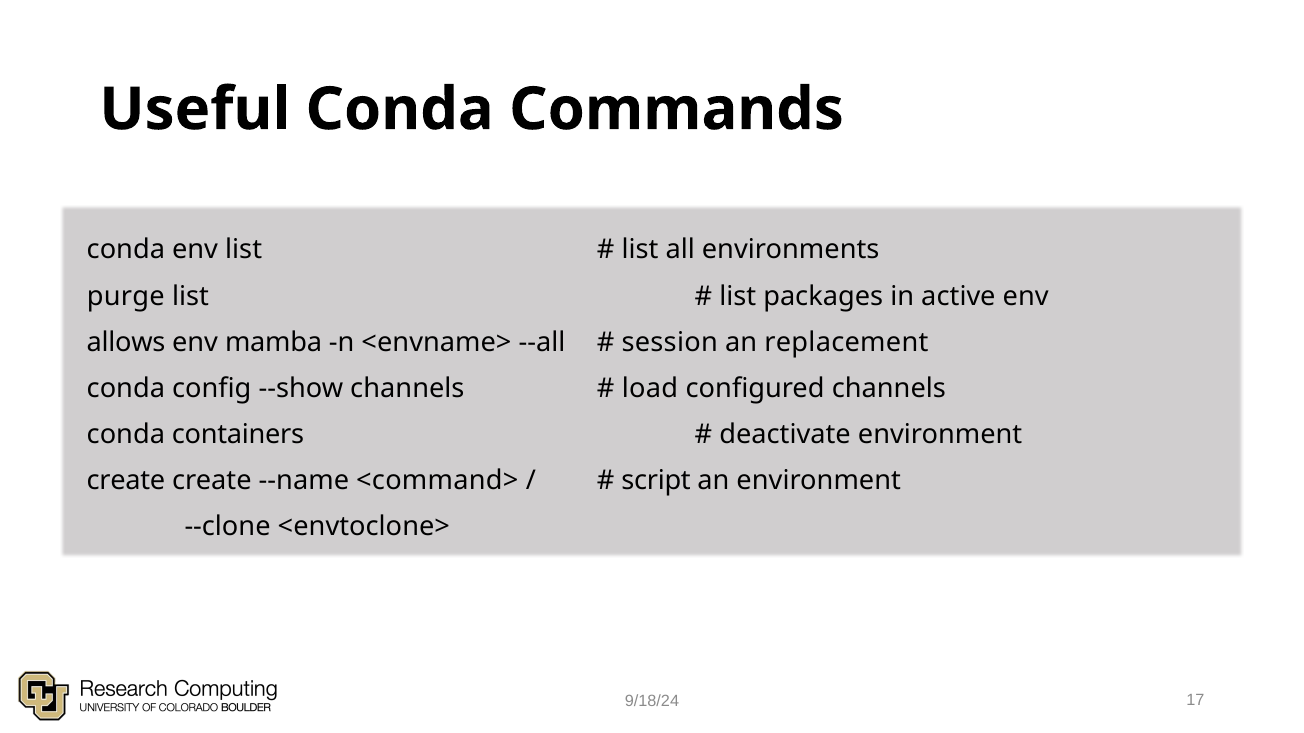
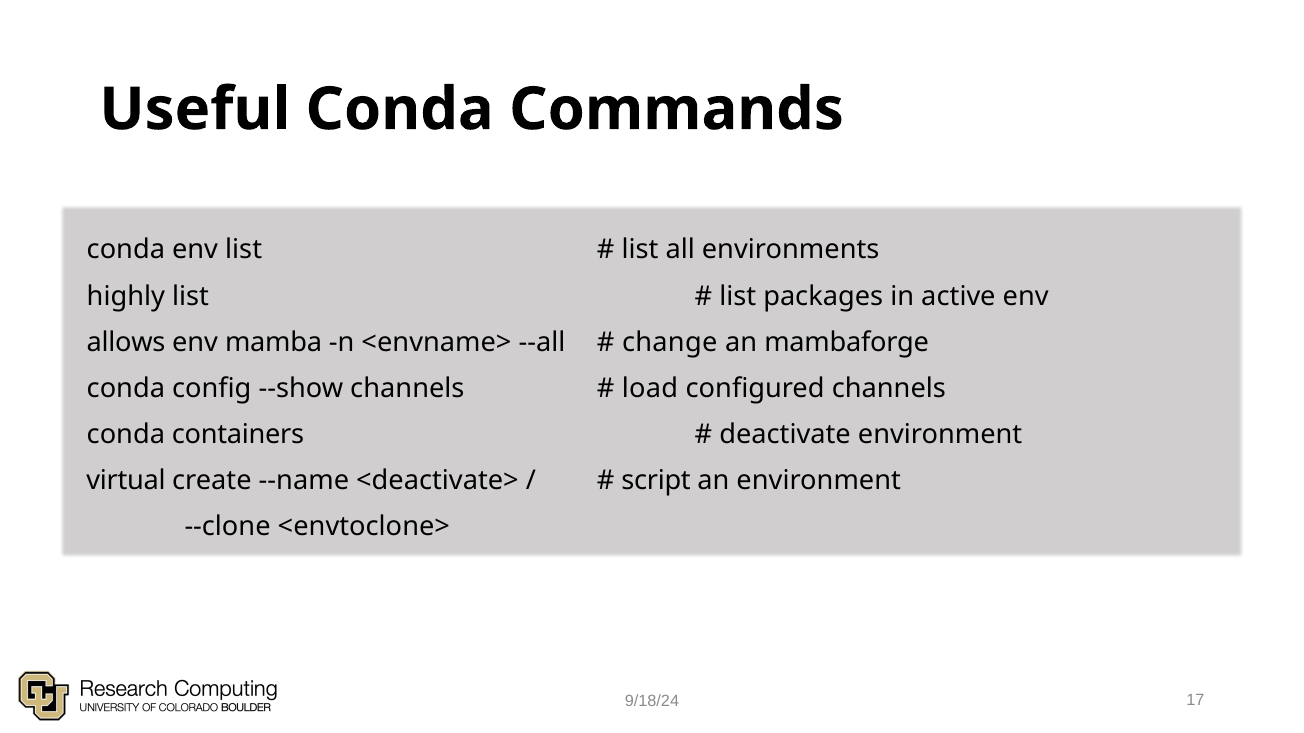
purge: purge -> highly (126, 296)
session: session -> change (670, 343)
replacement: replacement -> mambaforge (847, 343)
create: create -> virtual (126, 481)
<command>: <command> -> <deactivate> (437, 481)
